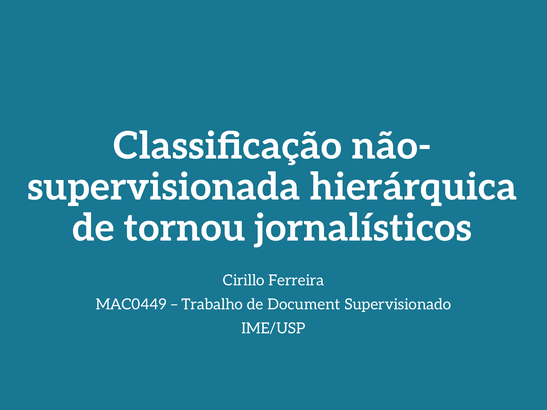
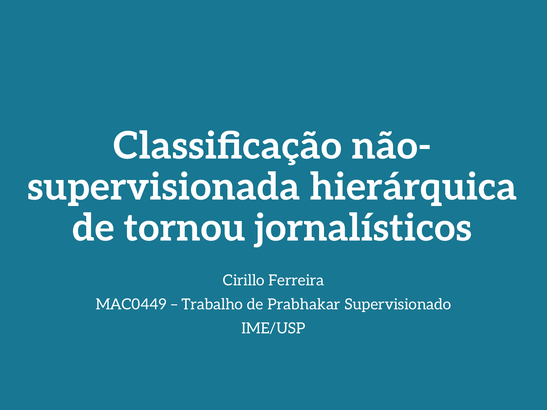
Document: Document -> Prabhakar (304, 305)
